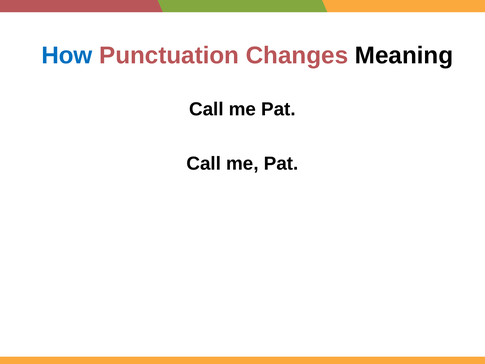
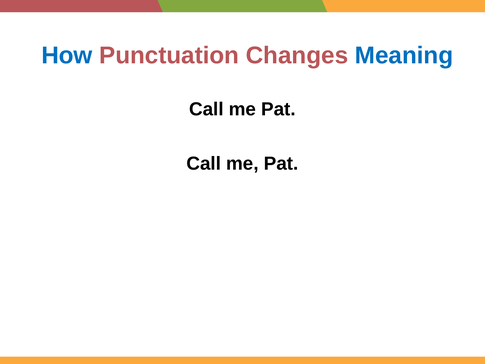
Meaning colour: black -> blue (404, 55)
